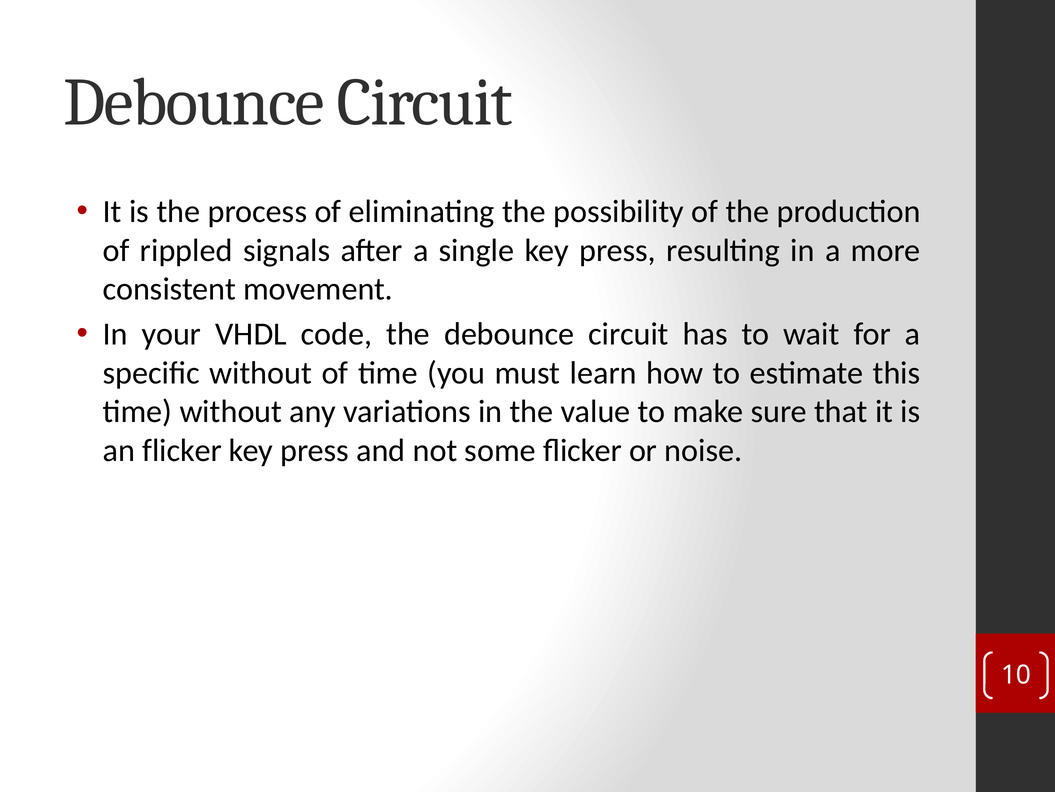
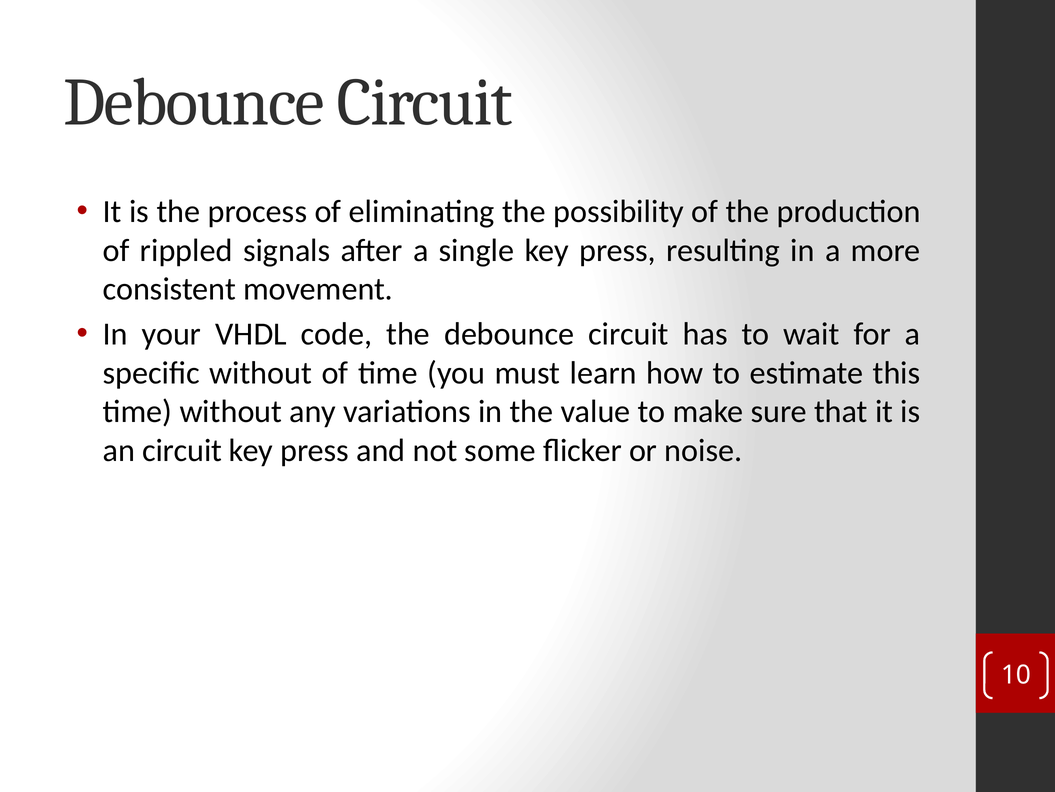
an flicker: flicker -> circuit (182, 450)
